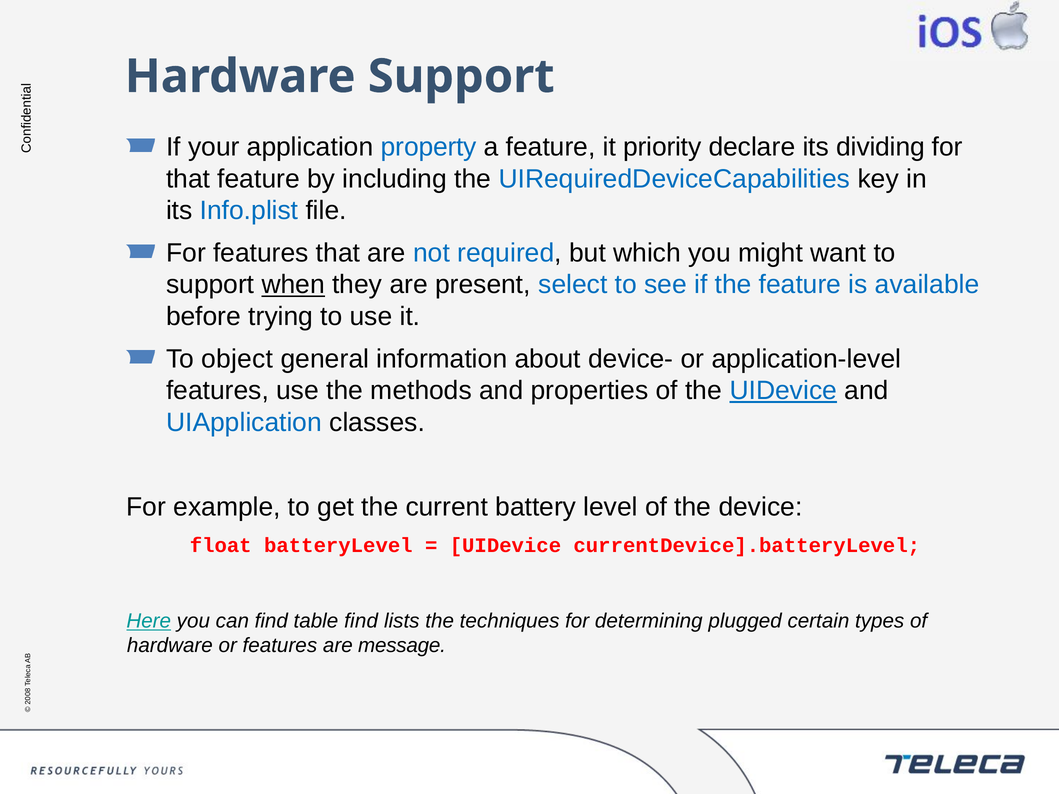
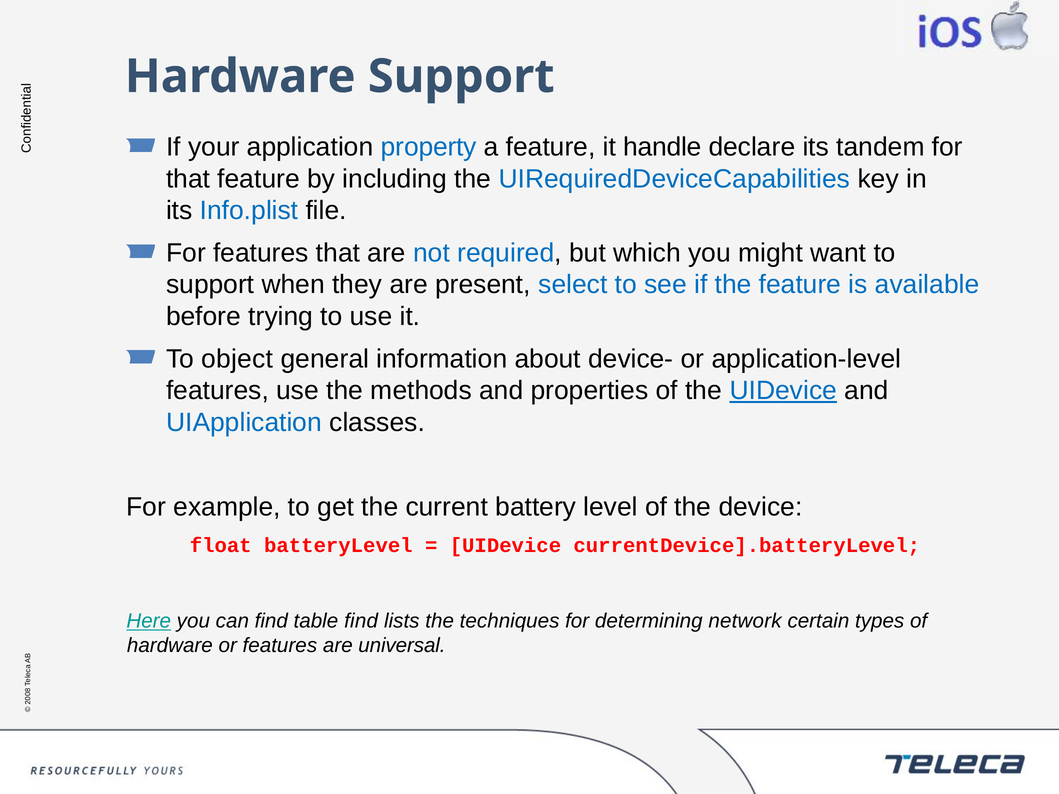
priority: priority -> handle (662, 147)
dividing: dividing -> tandem (880, 147)
when underline: present -> none (293, 285)
plugged: plugged -> network (745, 621)
message: message -> universal (402, 646)
